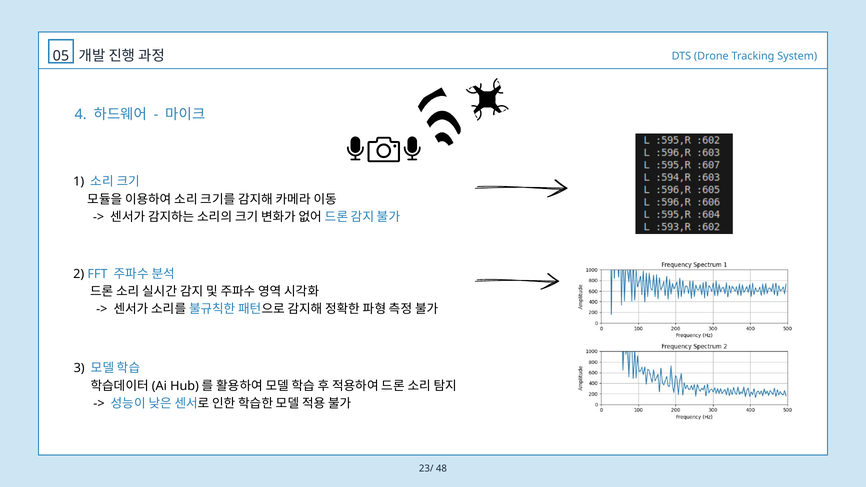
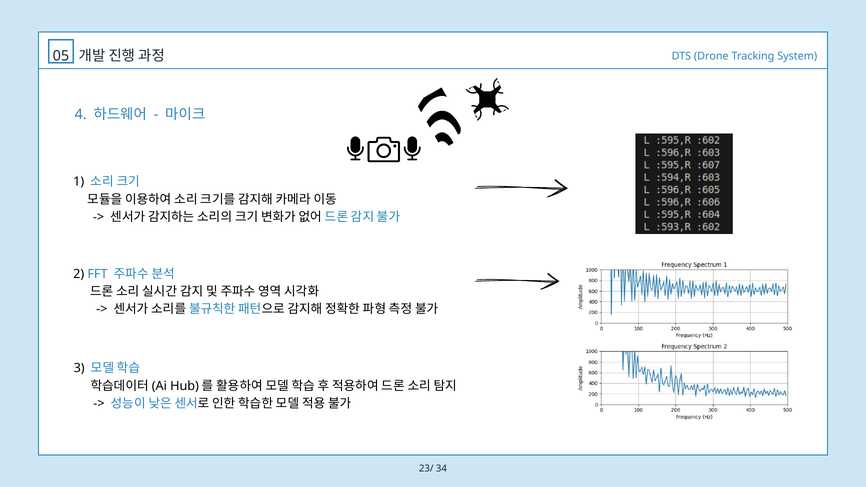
48: 48 -> 34 (441, 469)
